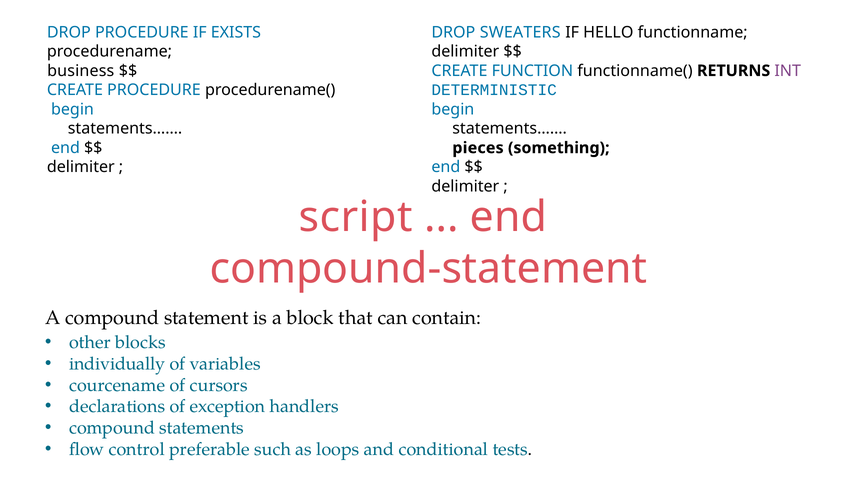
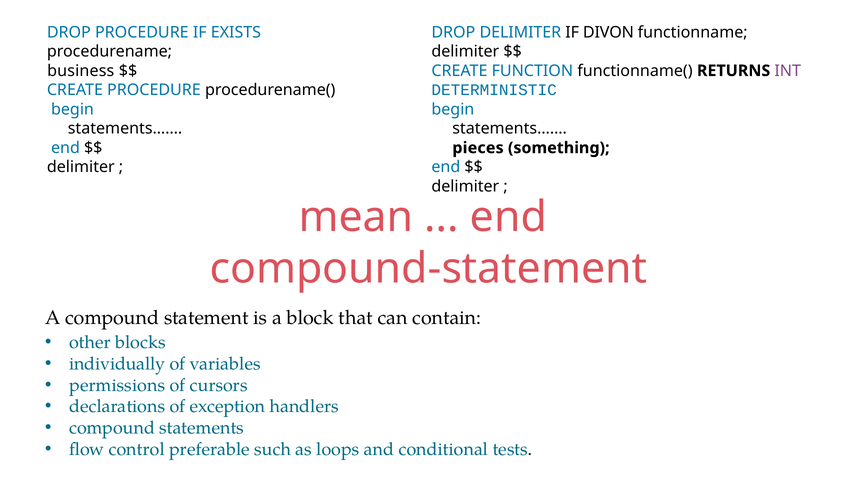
DROP SWEATERS: SWEATERS -> DELIMITER (520, 32)
HELLO: HELLO -> DIVON (608, 32)
script: script -> mean (356, 217)
courcename: courcename -> permissions (117, 385)
